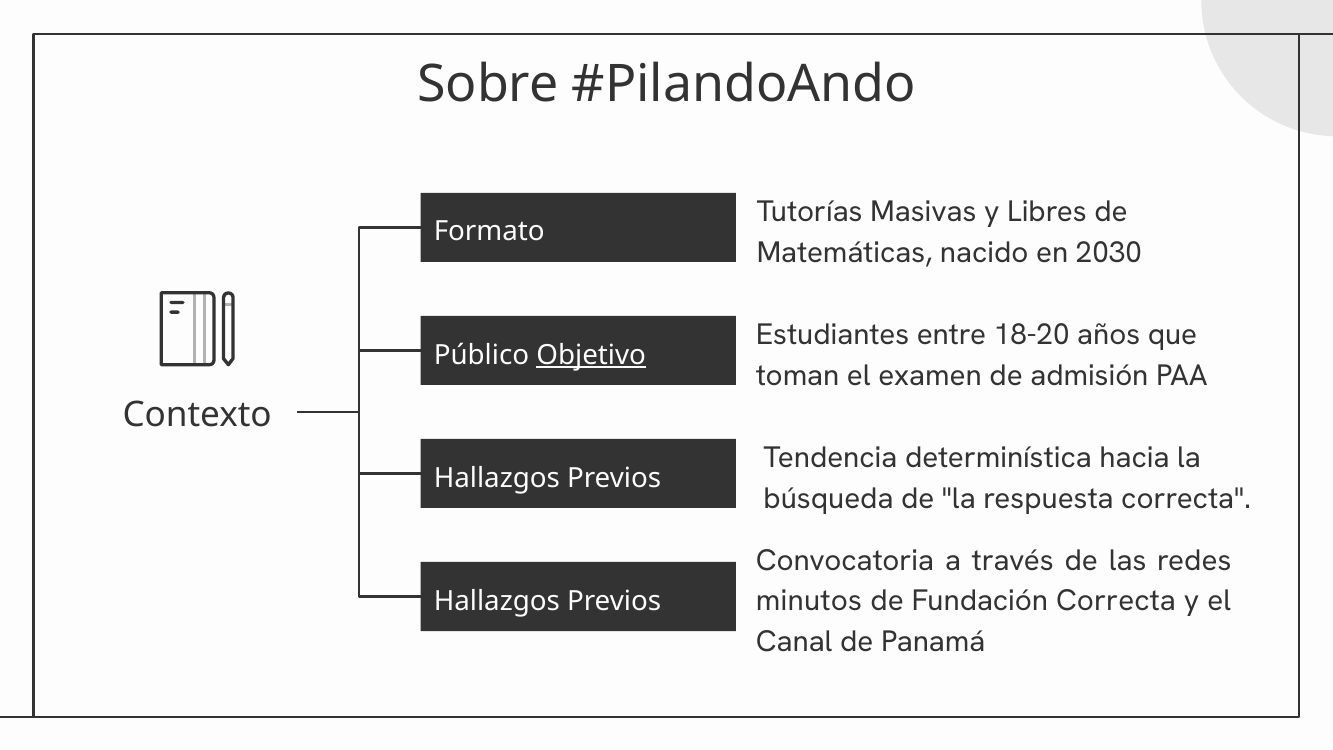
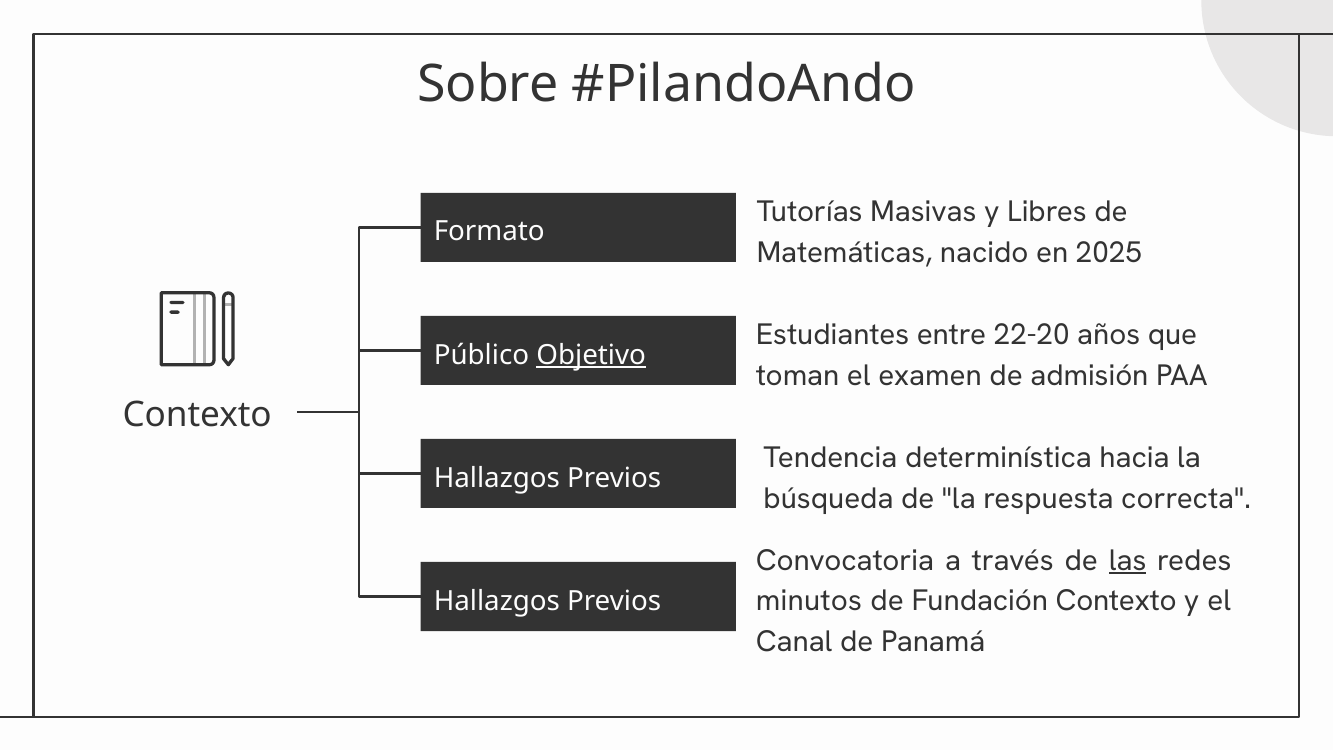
2030: 2030 -> 2025 (1109, 252)
18-20: 18-20 -> 22-20 (1032, 335)
las underline: none -> present (1128, 560)
Fundación Correcta: Correcta -> Contexto (1116, 601)
